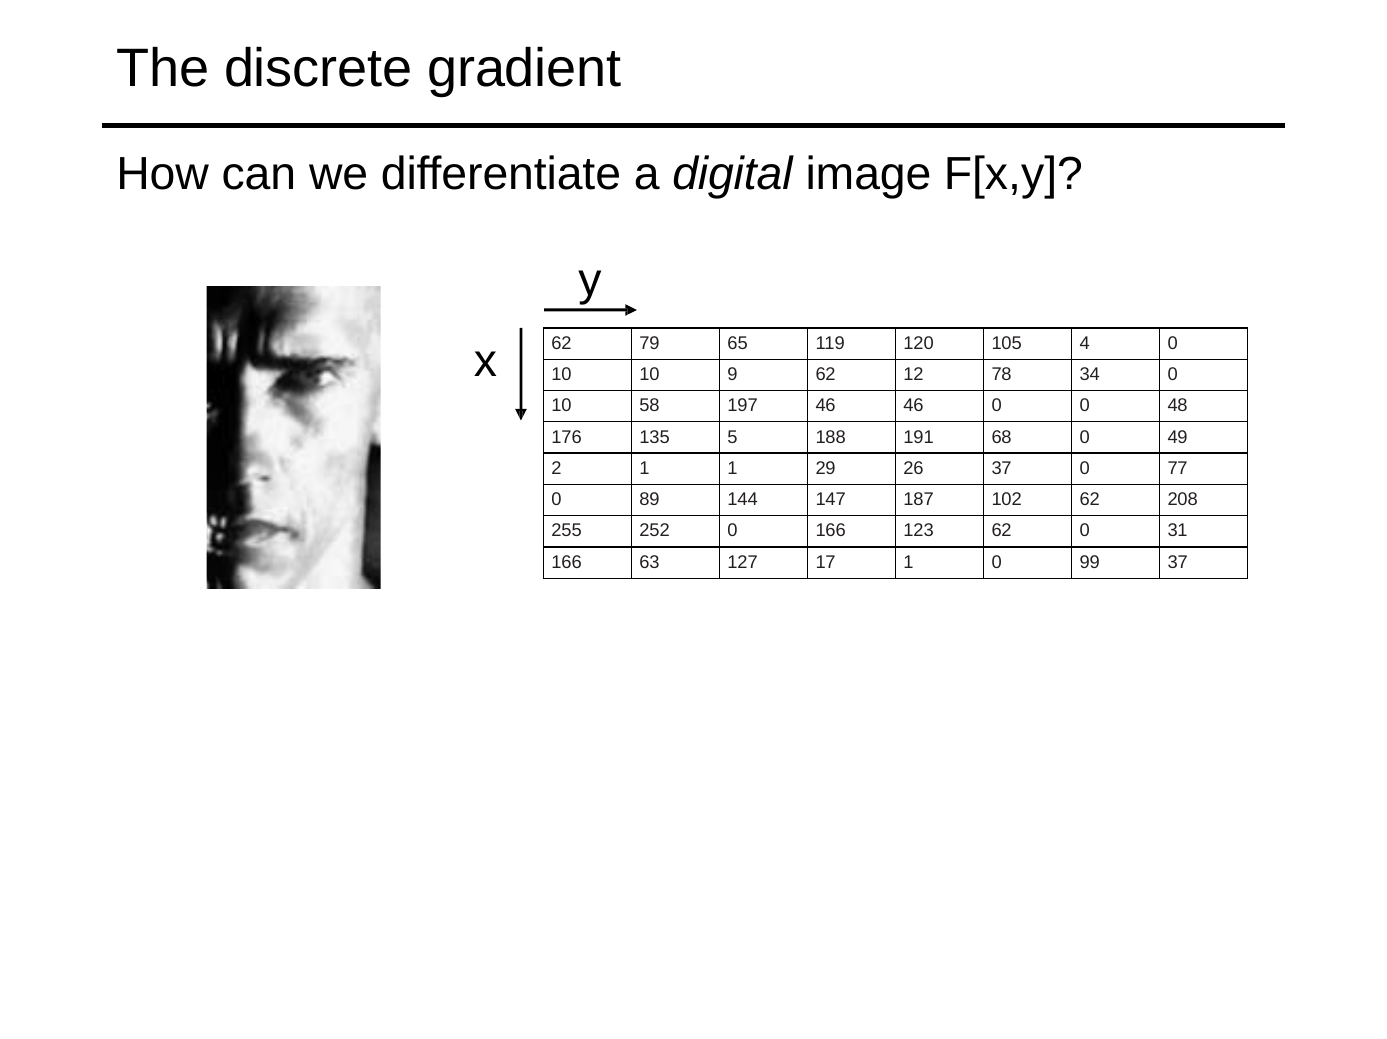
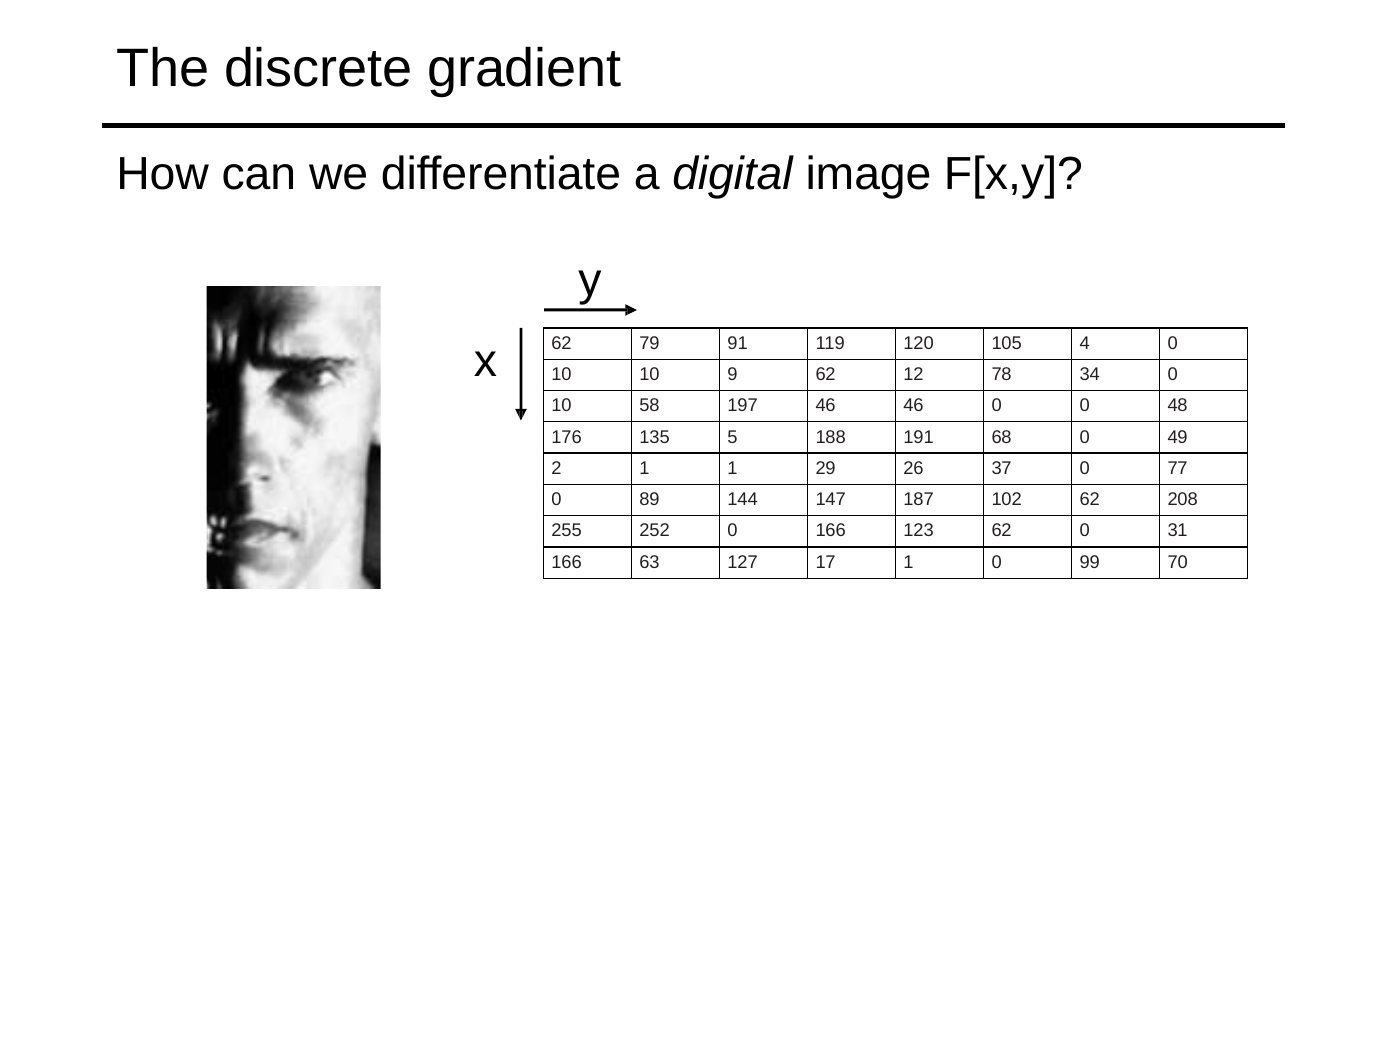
65: 65 -> 91 (738, 343)
99 37: 37 -> 70 (1178, 562)
